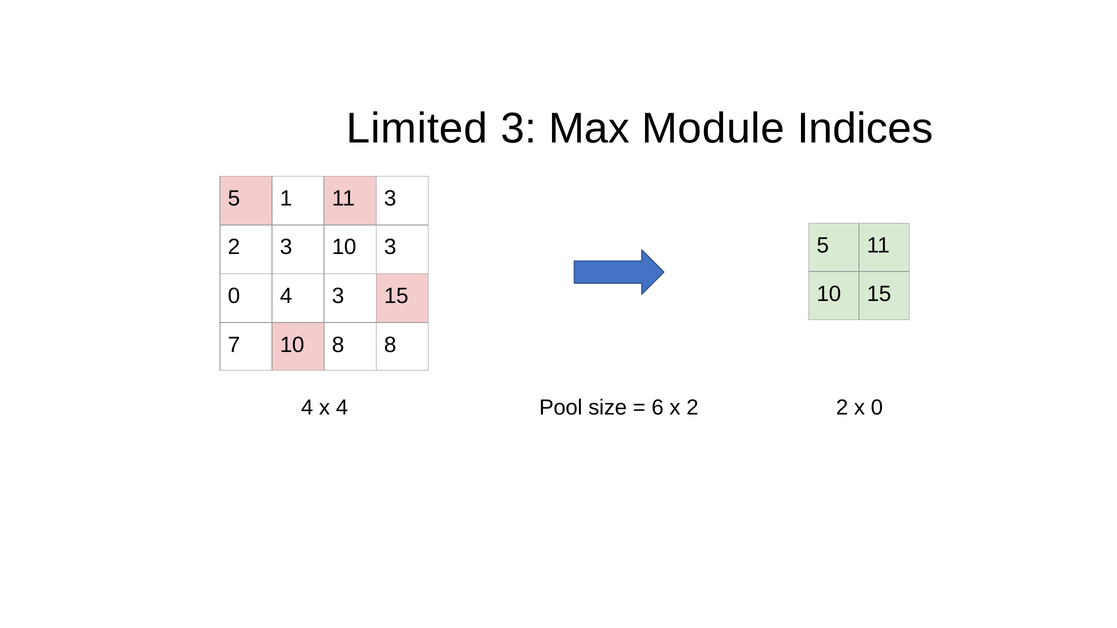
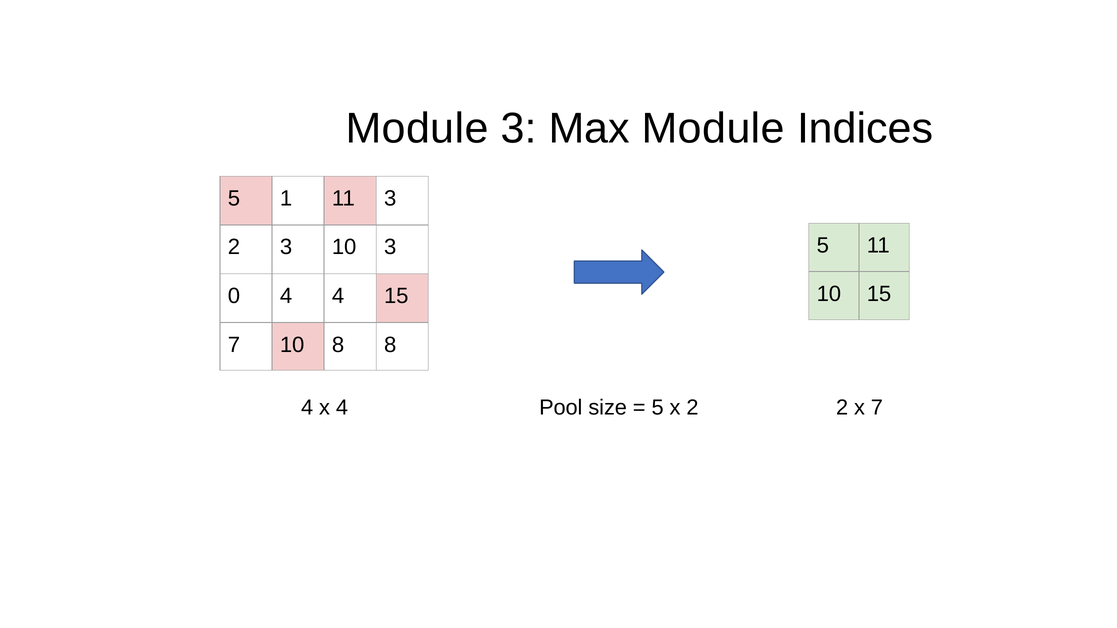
Limited: Limited -> Module (417, 128)
4 3: 3 -> 4 (338, 296)
6: 6 -> 5 (658, 408)
x 0: 0 -> 7 (877, 408)
